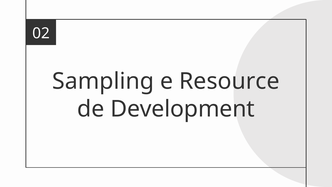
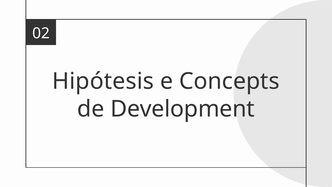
Sampling: Sampling -> Hipótesis (103, 81)
Resource: Resource -> Concepts (229, 81)
